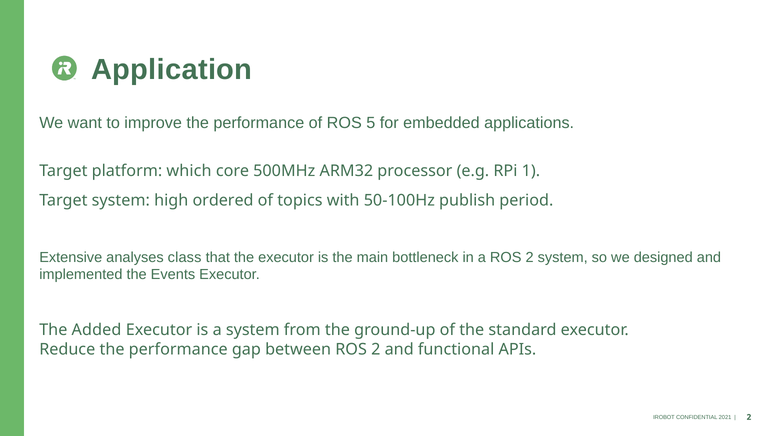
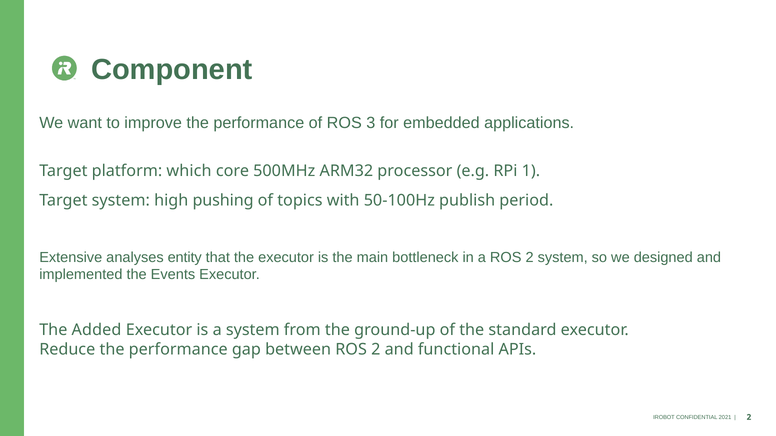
Application: Application -> Component (172, 70)
5: 5 -> 3 (371, 123)
ordered: ordered -> pushing (223, 200)
class: class -> entity (185, 258)
